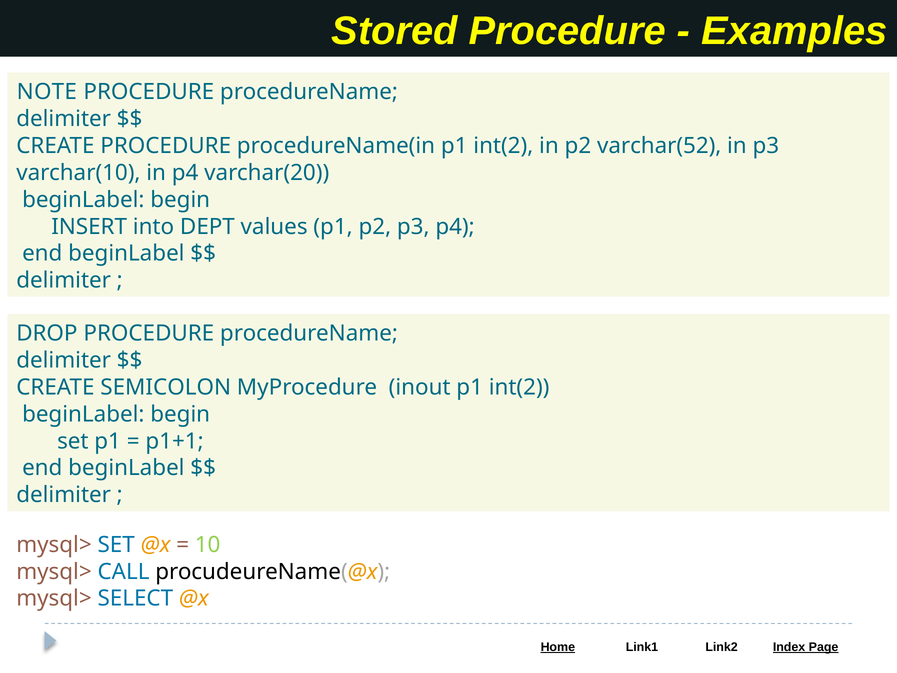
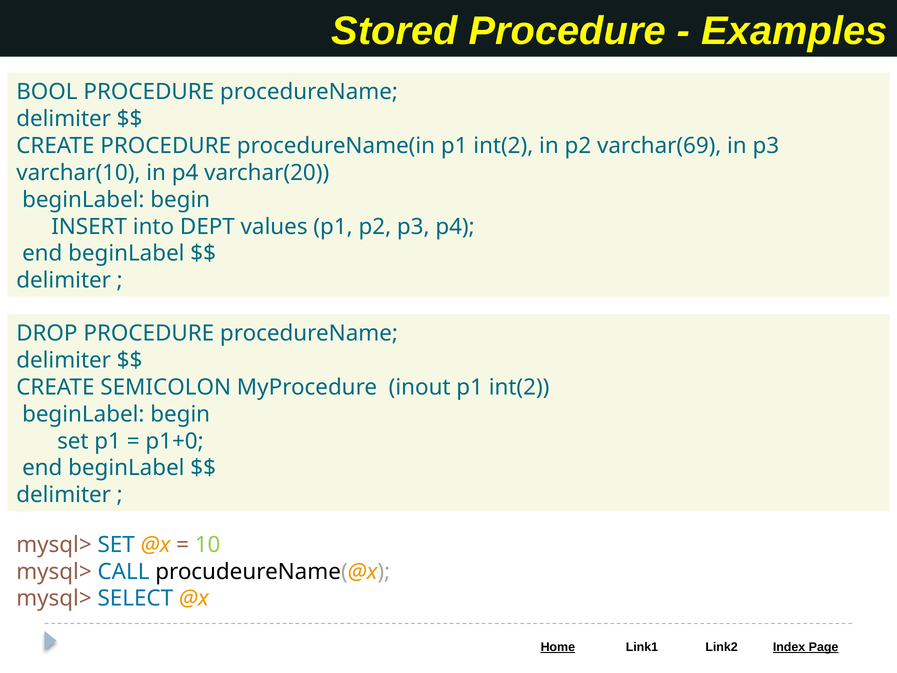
NOTE: NOTE -> BOOL (47, 92)
varchar(52: varchar(52 -> varchar(69 (659, 146)
p1+1: p1+1 -> p1+0 (175, 441)
